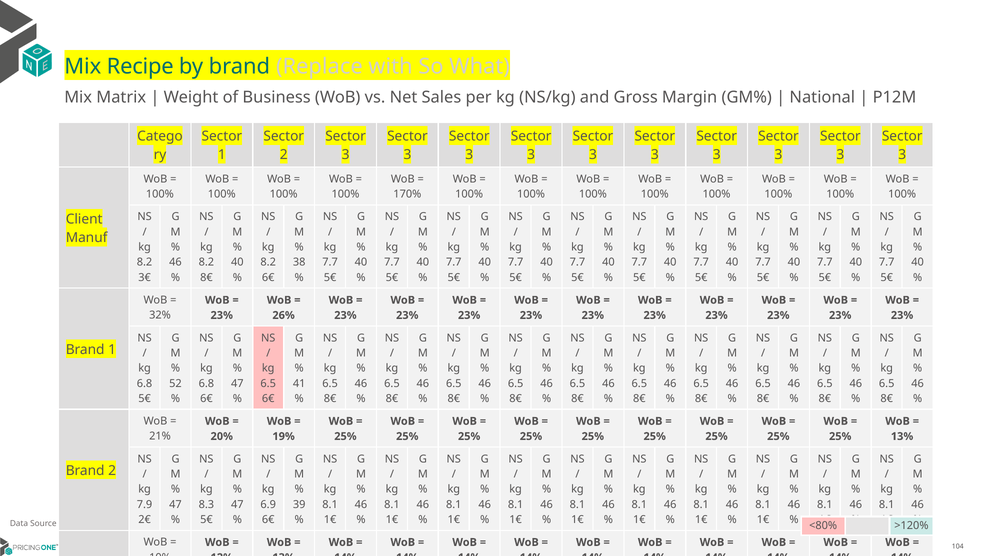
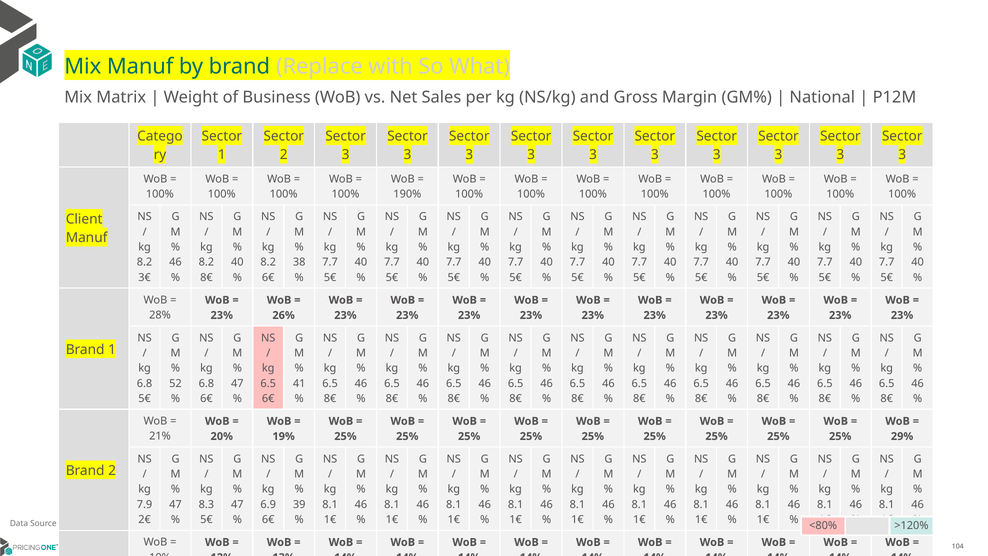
Mix Recipe: Recipe -> Manuf (140, 66)
170%: 170% -> 190% (407, 194)
32%: 32% -> 28% (160, 315)
13%: 13% -> 29% (902, 436)
